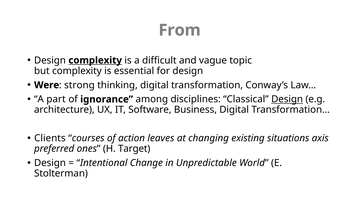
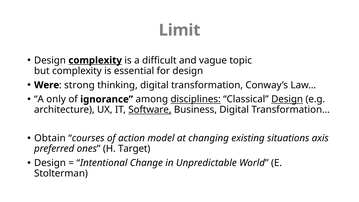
From: From -> Limit (180, 30)
part: part -> only (56, 99)
disciplines underline: none -> present (196, 99)
Software underline: none -> present (150, 110)
Clients: Clients -> Obtain (50, 138)
leaves: leaves -> model (161, 138)
